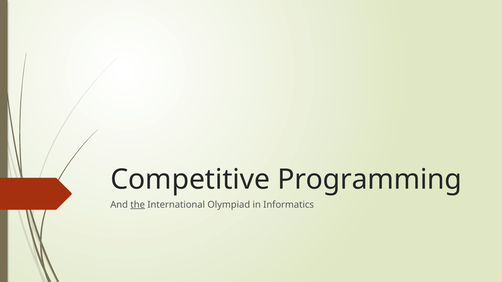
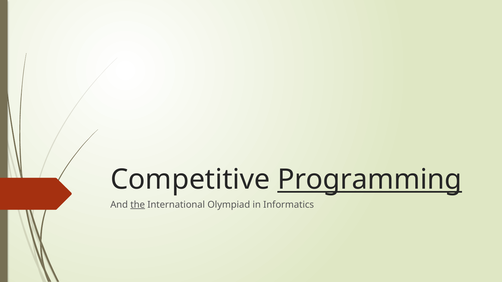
Programming underline: none -> present (370, 180)
